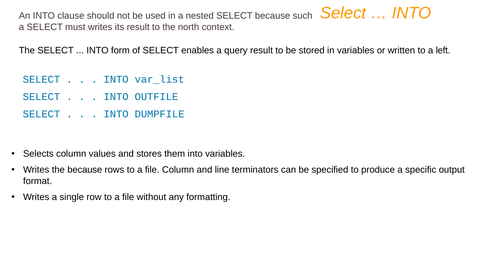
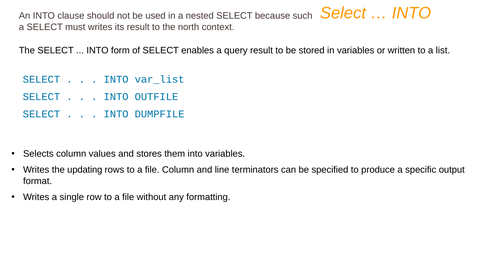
left: left -> list (443, 51)
the because: because -> updating (85, 170)
